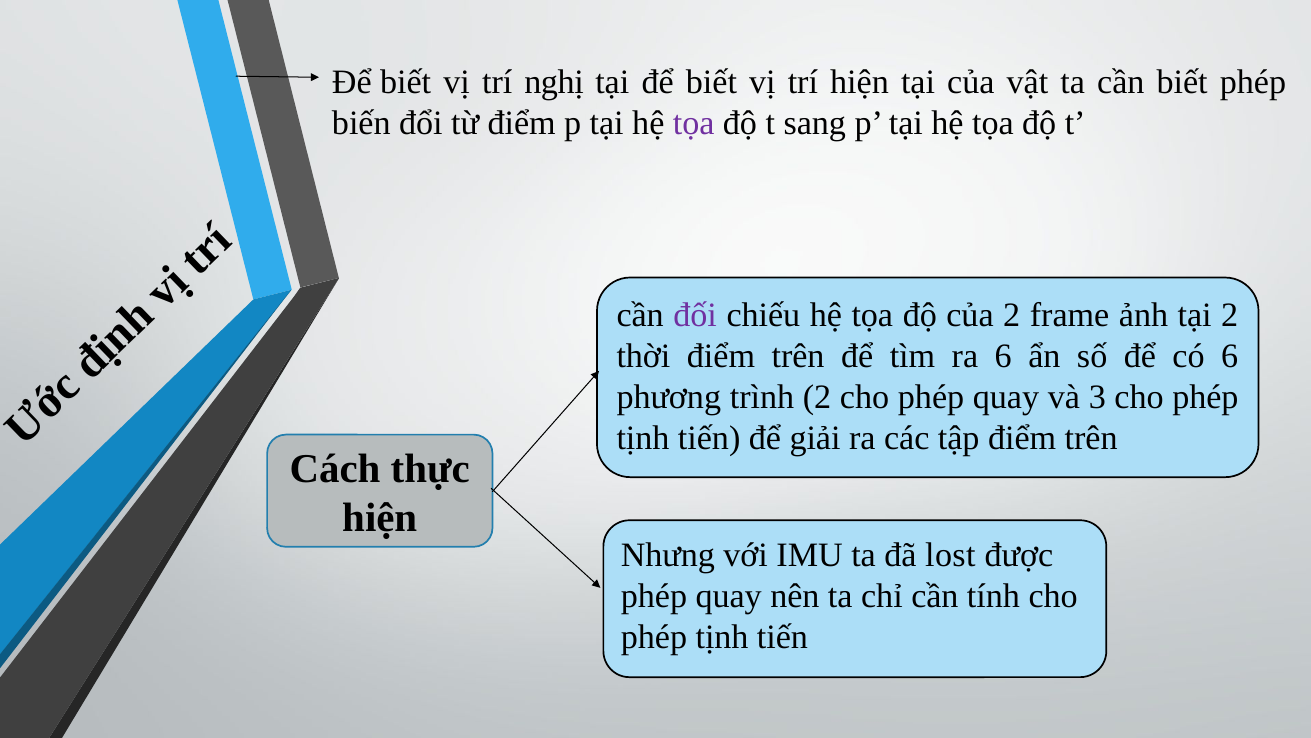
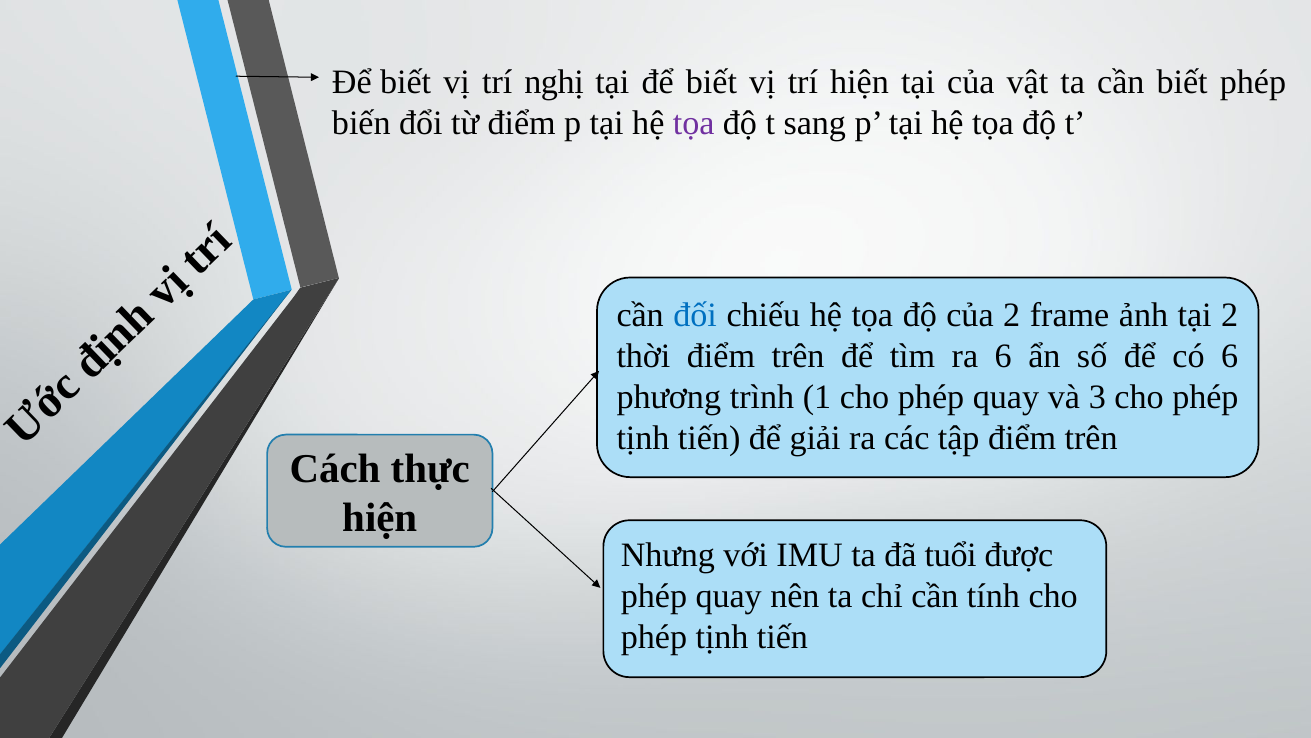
đối colour: purple -> blue (695, 315)
trình 2: 2 -> 1 (817, 397)
lost: lost -> tuổi (951, 555)
